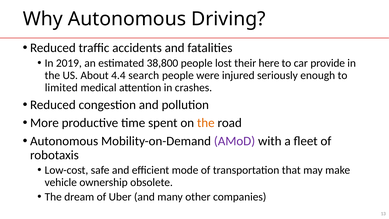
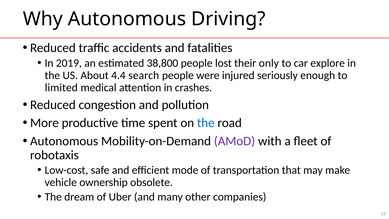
here: here -> only (269, 63)
provide: provide -> explore (328, 63)
the colour: orange -> blue (206, 123)
